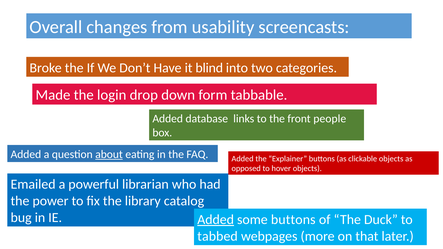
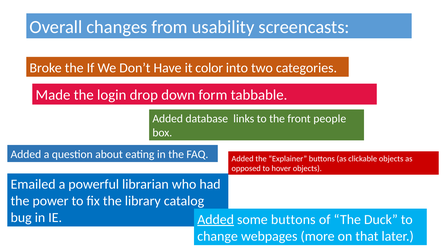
blind: blind -> color (209, 68)
about underline: present -> none (109, 154)
tabbed: tabbed -> change (218, 236)
